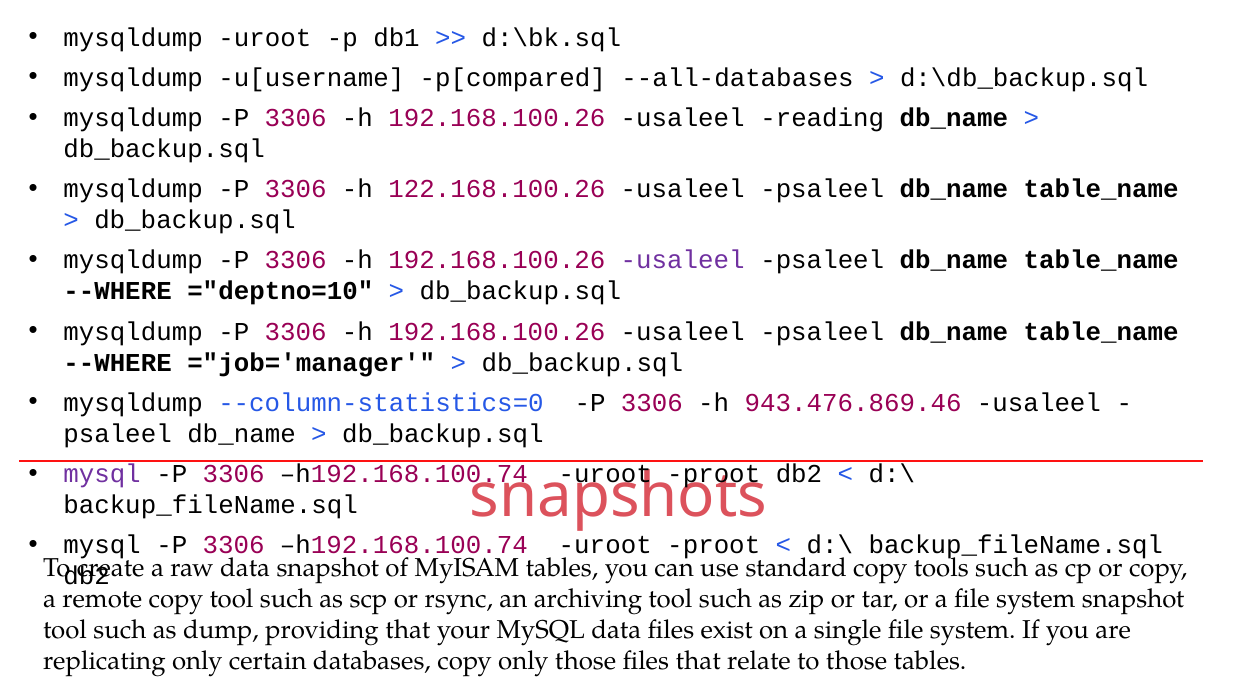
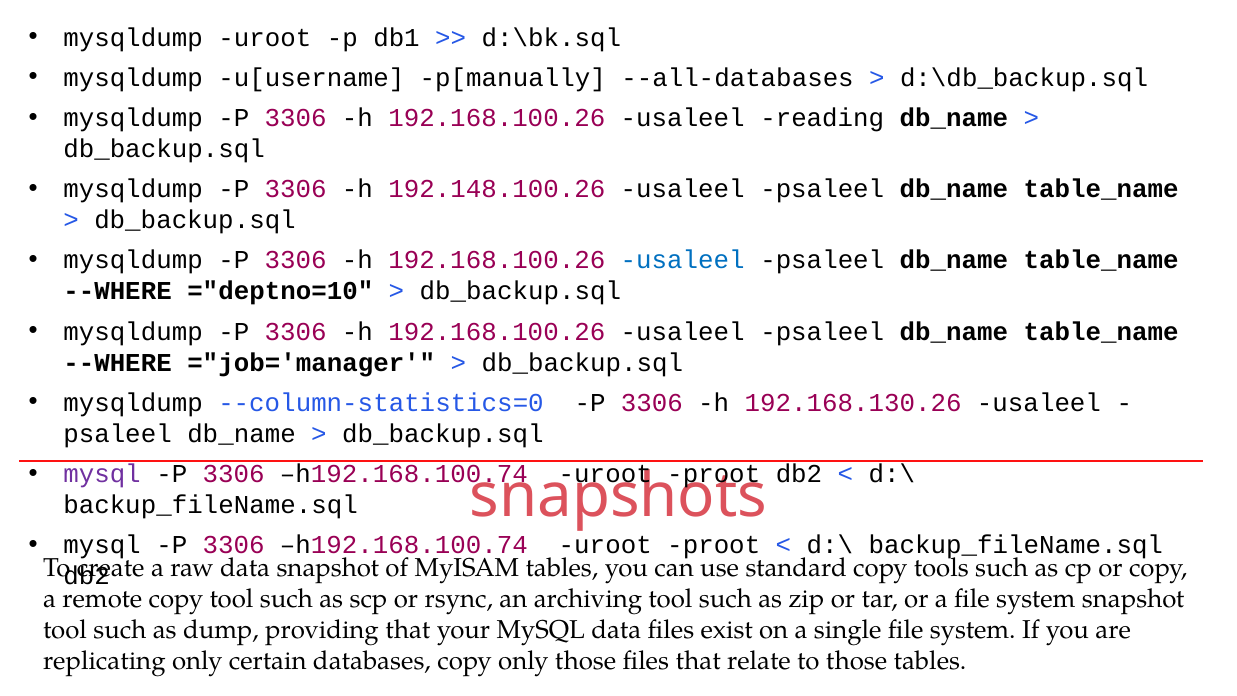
p[compared: p[compared -> p[manually (513, 78)
122.168.100.26: 122.168.100.26 -> 192.148.100.26 (497, 189)
usaleel colour: purple -> blue (683, 260)
943.476.869.46: 943.476.869.46 -> 192.168.130.26 (853, 403)
